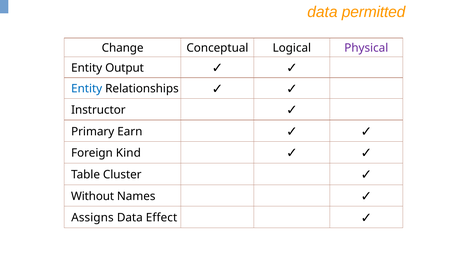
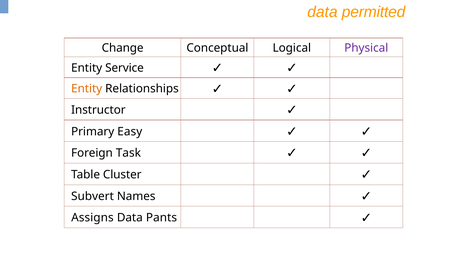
Output: Output -> Service (124, 68)
Entity colour: blue -> orange (87, 89)
Earn: Earn -> Easy (130, 131)
Kind: Kind -> Task (128, 153)
Without: Without -> Subvert (92, 196)
Effect: Effect -> Pants (162, 217)
